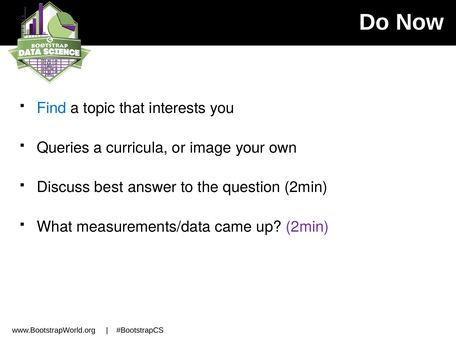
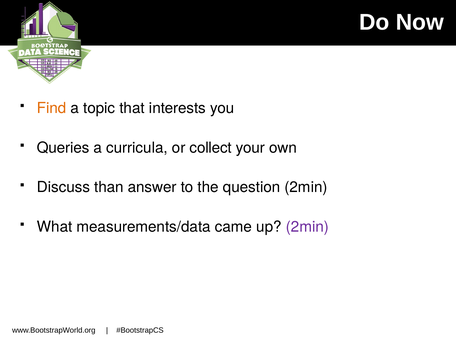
Find colour: blue -> orange (52, 108)
image: image -> collect (211, 148)
best: best -> than (109, 187)
